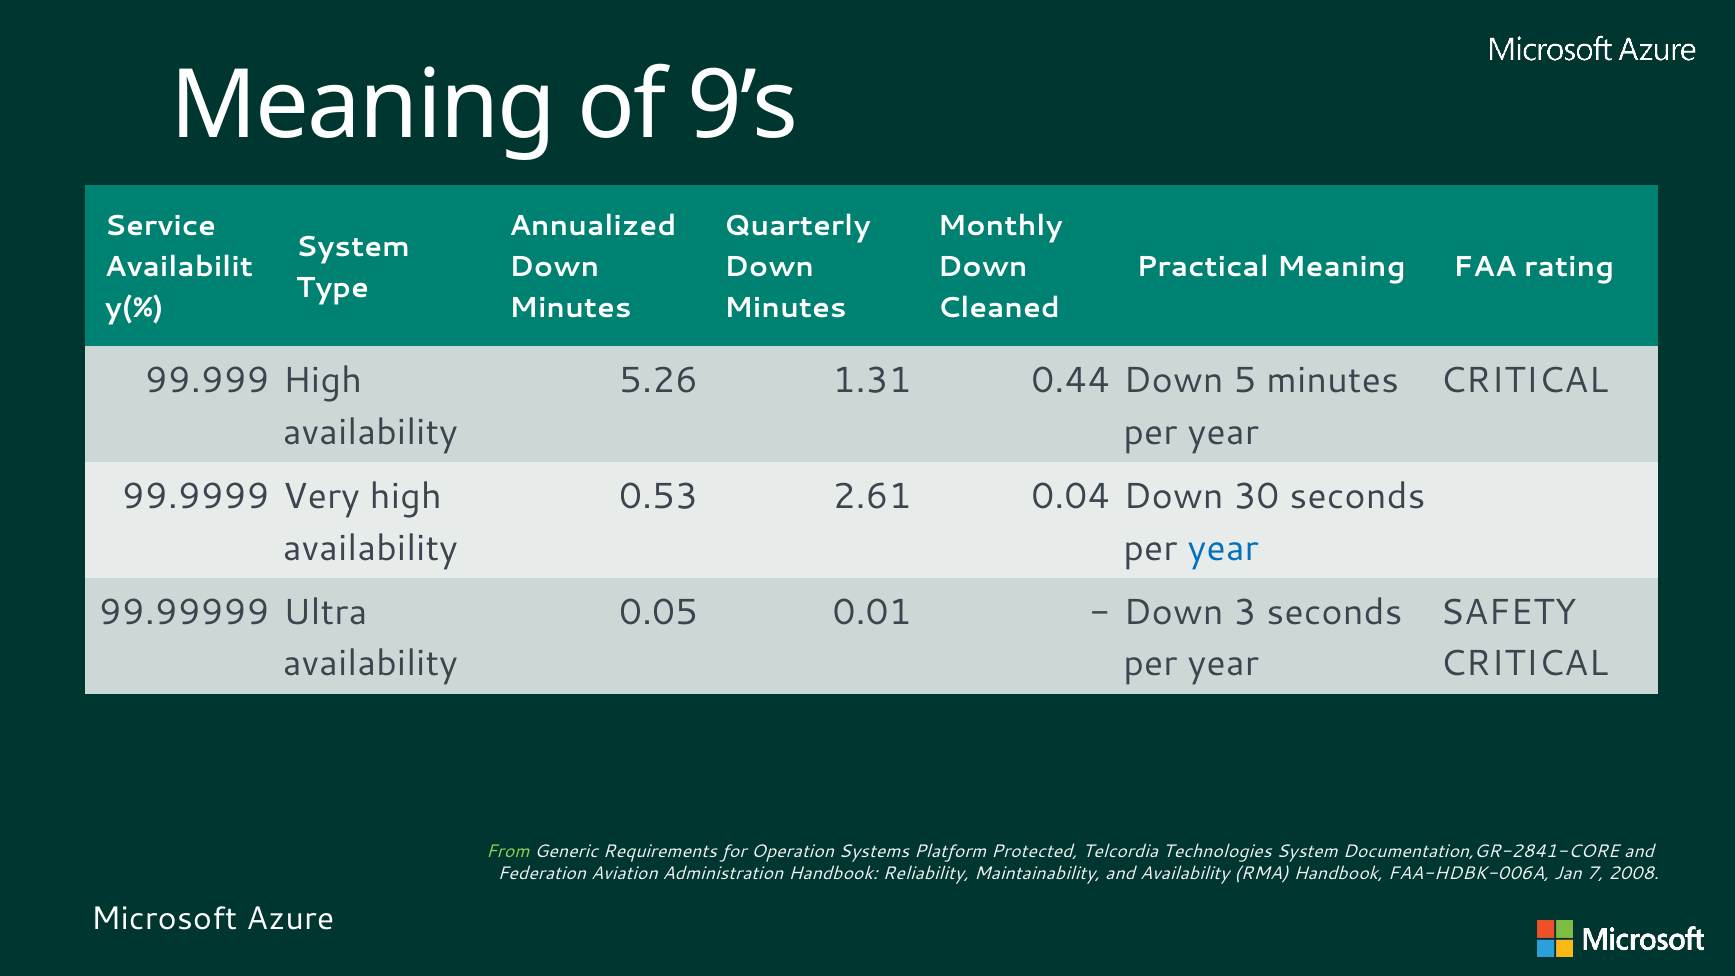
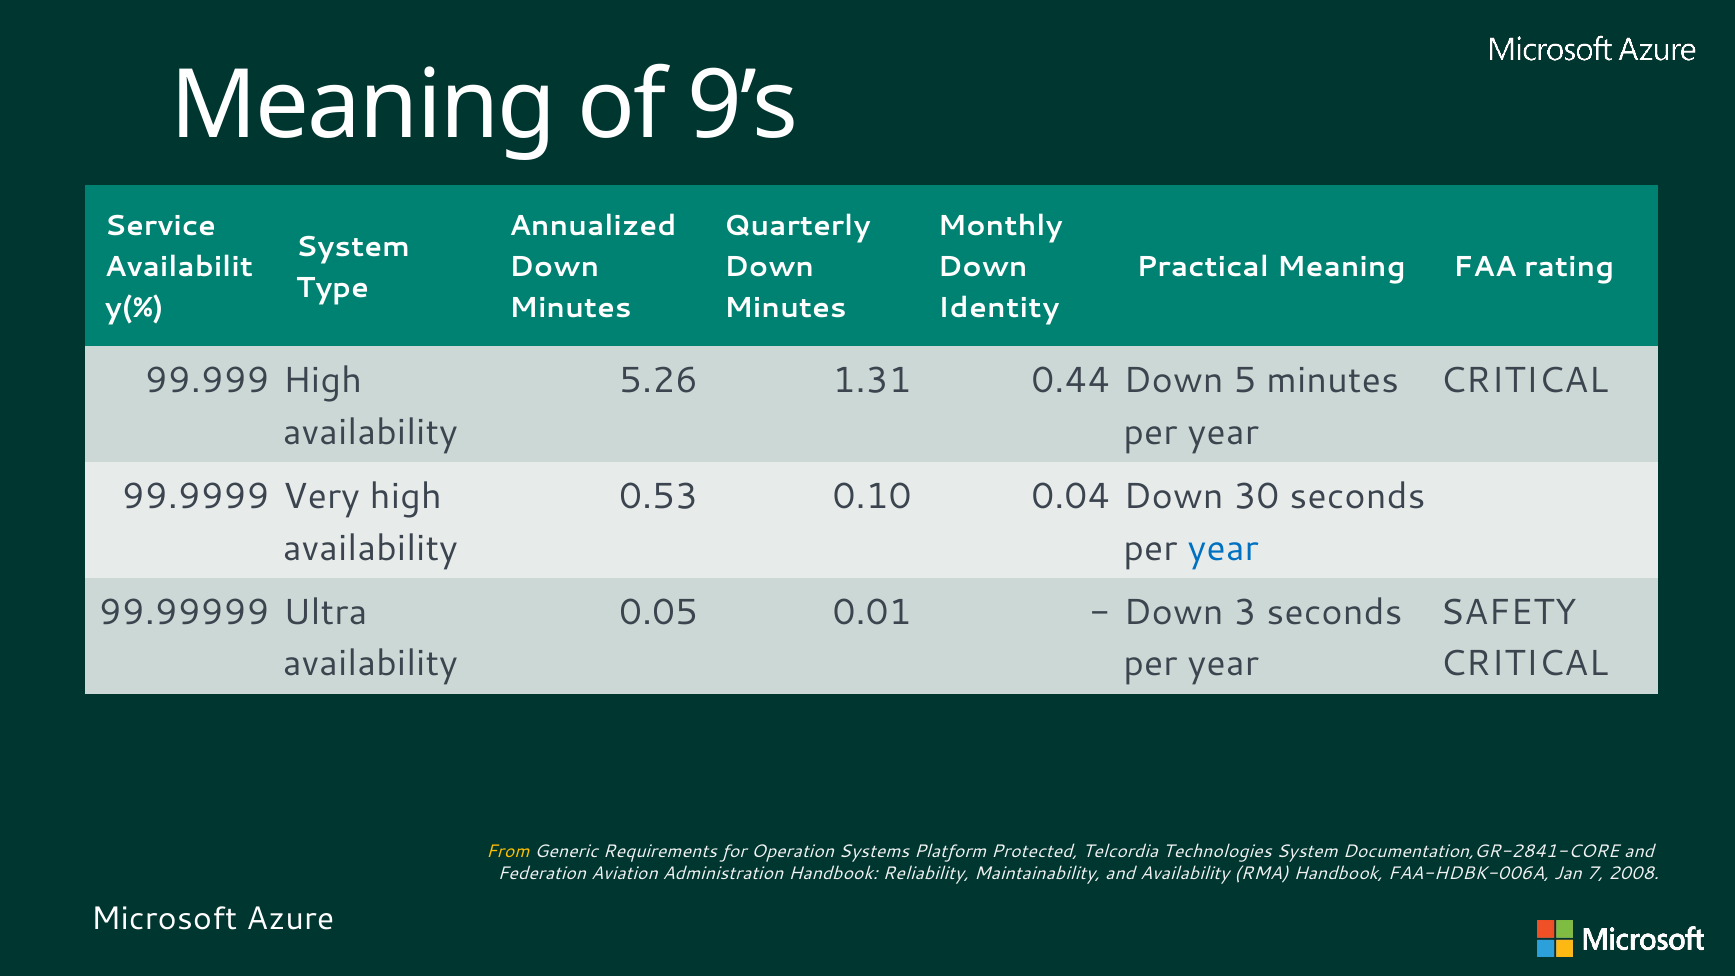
Cleaned: Cleaned -> Identity (999, 308)
2.61: 2.61 -> 0.10 (872, 497)
From colour: light green -> yellow (508, 852)
